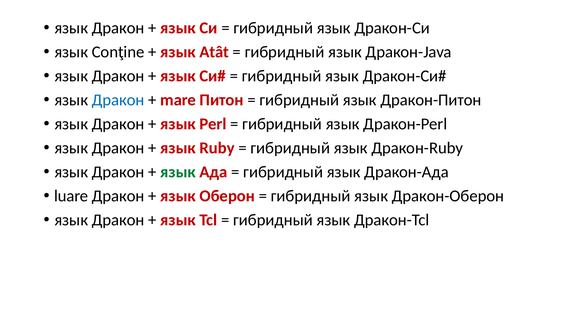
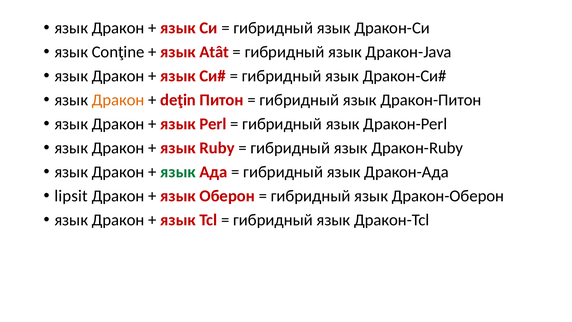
Дракон colour: blue -> orange (118, 100)
mare: mare -> deţin (178, 100)
luare: luare -> lipsit (71, 196)
